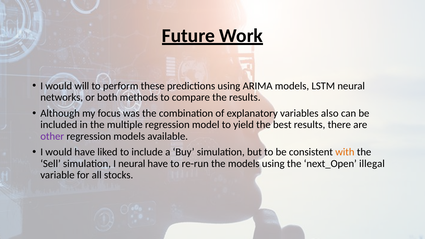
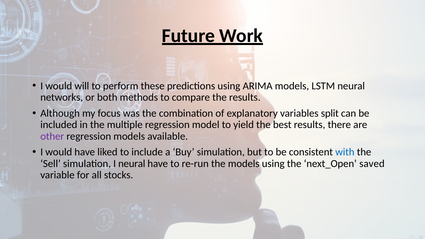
also: also -> split (330, 113)
with colour: orange -> blue (345, 152)
illegal: illegal -> saved (372, 164)
